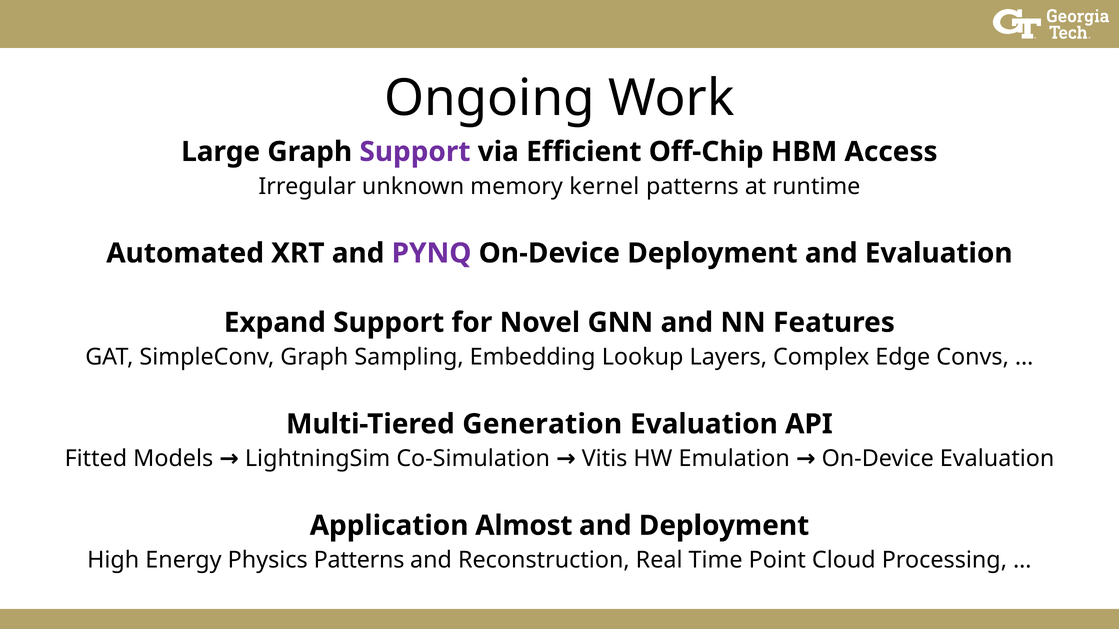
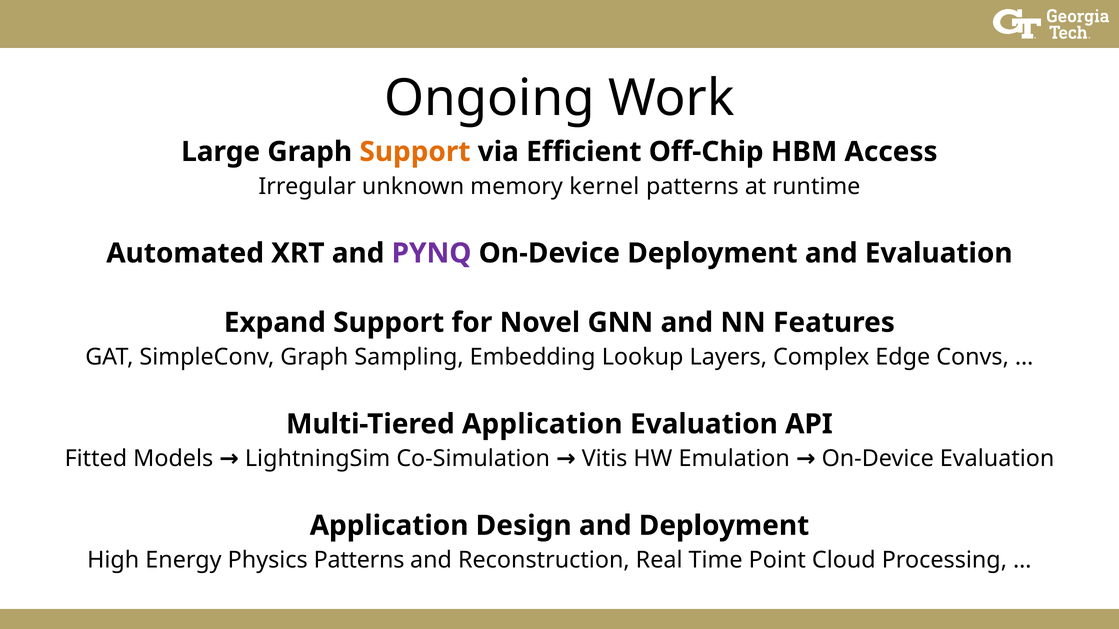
Support colour: purple -> orange (415, 152)
Multi-Tiered Generation: Generation -> Application (542, 424)
Almost: Almost -> Design (524, 526)
